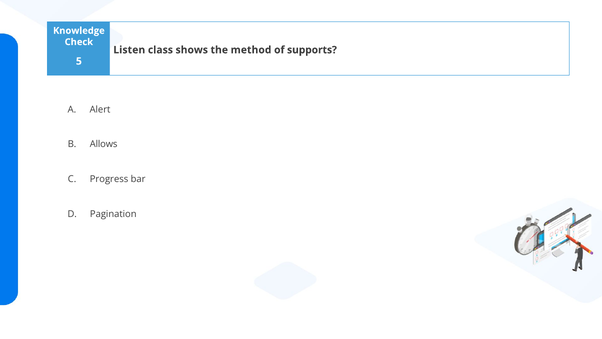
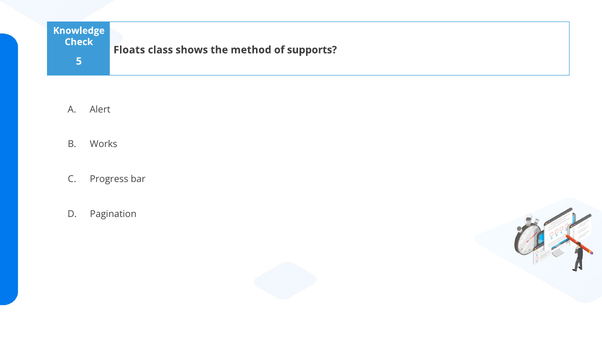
Listen: Listen -> Floats (129, 50)
Allows: Allows -> Works (104, 144)
